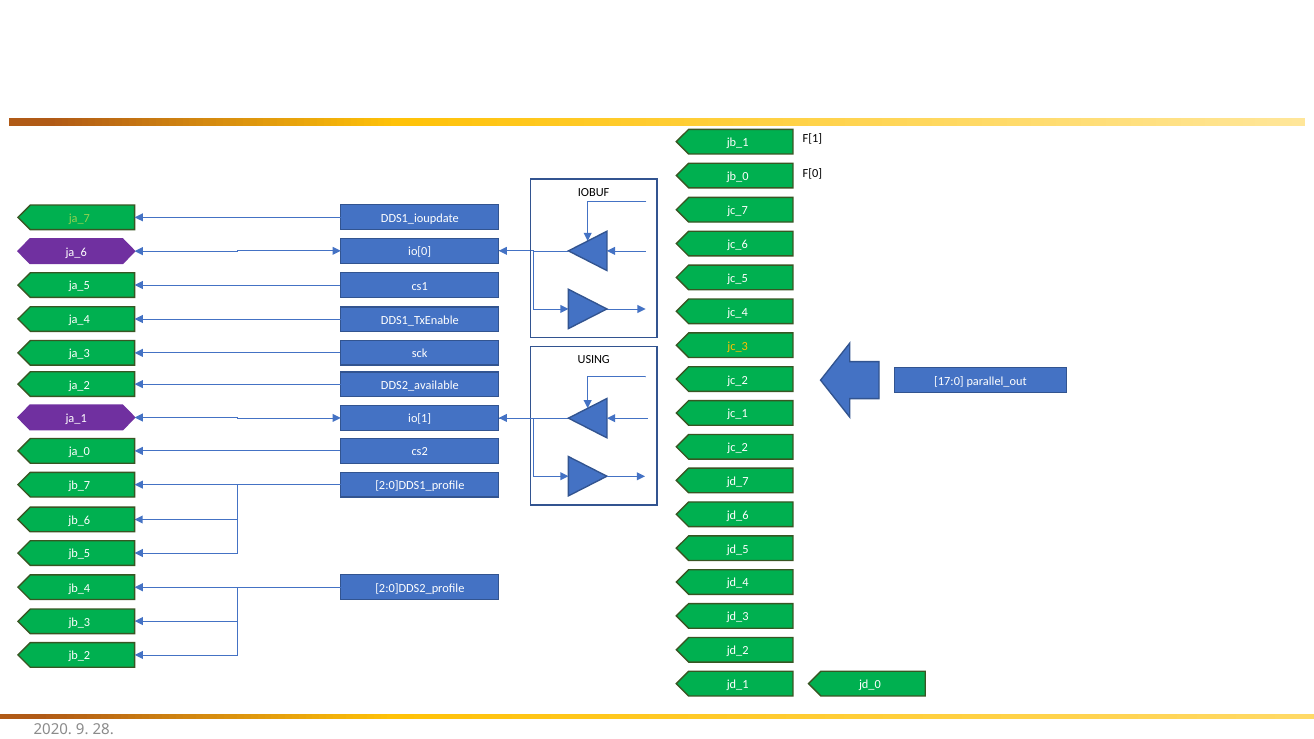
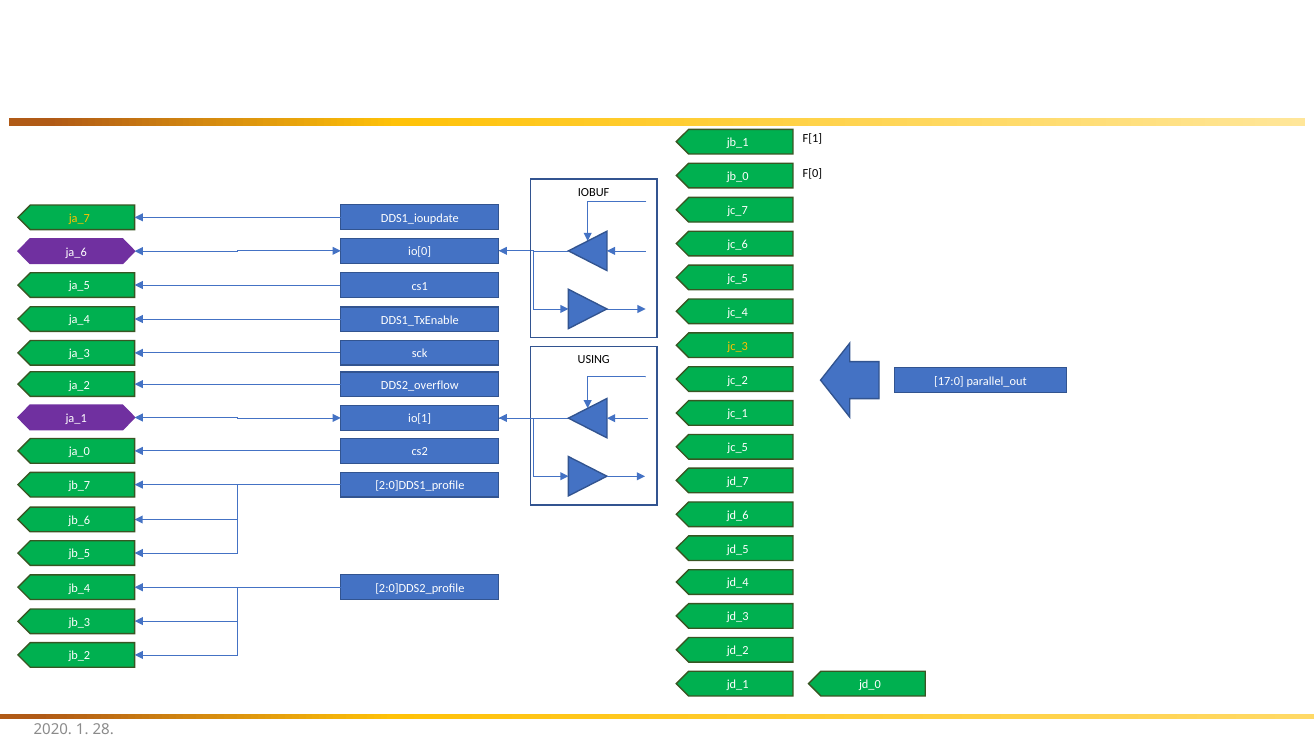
ja_7 colour: light green -> yellow (79, 218)
DDS2_available: DDS2_available -> DDS2_overflow (420, 385)
jc_2: jc_2 -> jc_5 (738, 448)
9: 9 -> 1 (82, 729)
